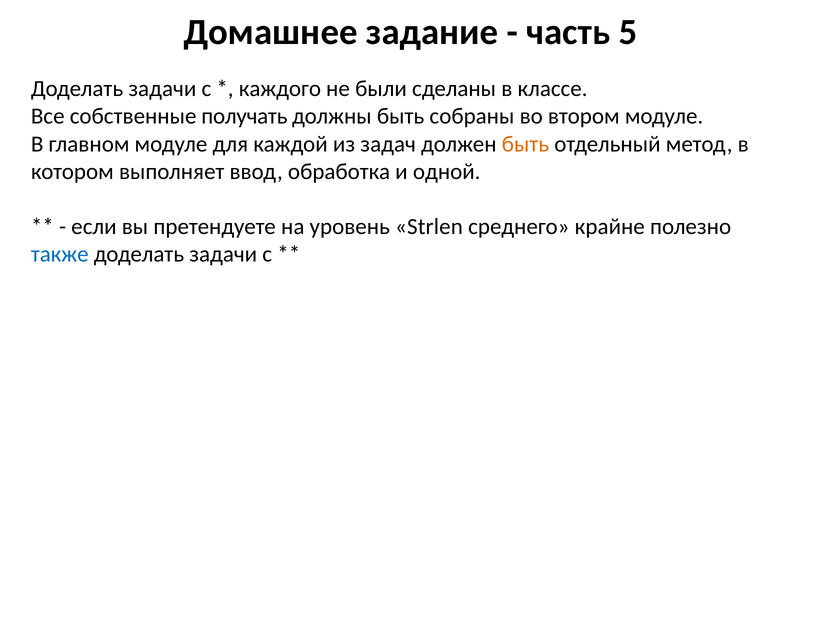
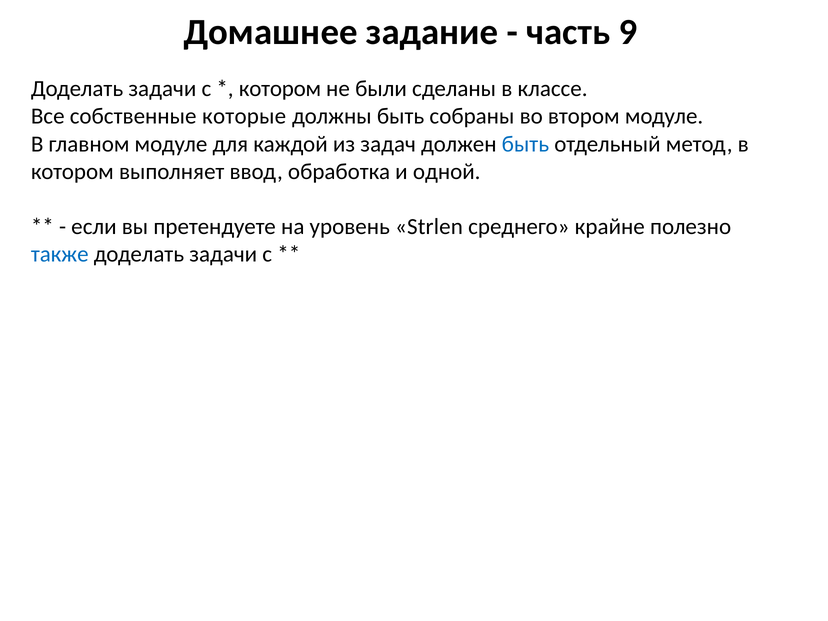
5: 5 -> 9 (628, 32)
каждого: каждого -> котором (280, 89)
получать: получать -> которые (244, 116)
быть colour: orange -> blue (525, 144)
